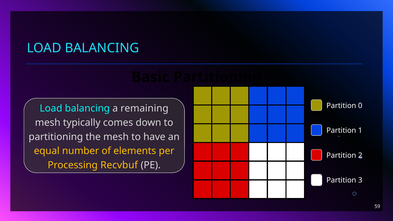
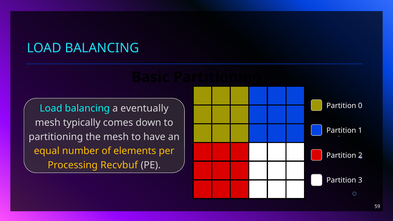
remaining: remaining -> eventually (144, 109)
